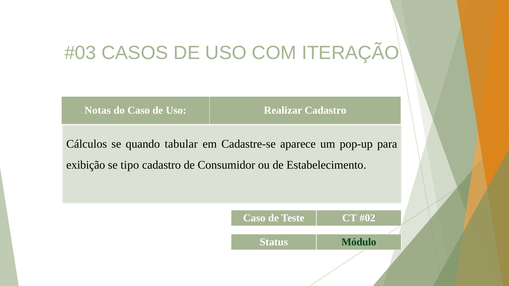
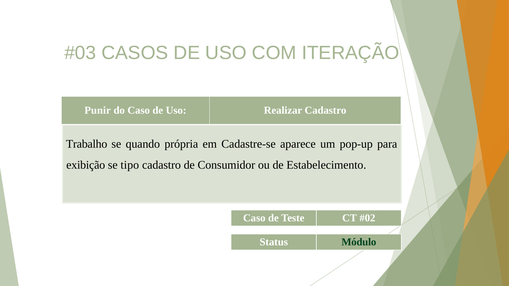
Notas: Notas -> Punir (98, 110)
Cálculos: Cálculos -> Trabalho (87, 144)
tabular: tabular -> própria (181, 144)
